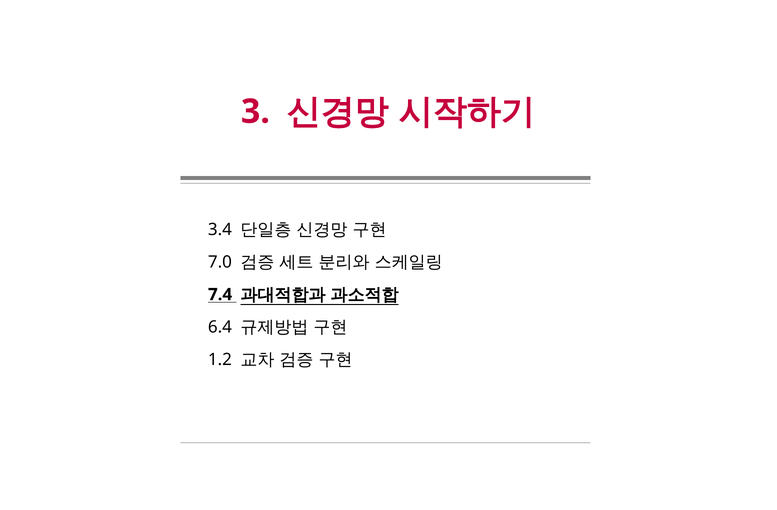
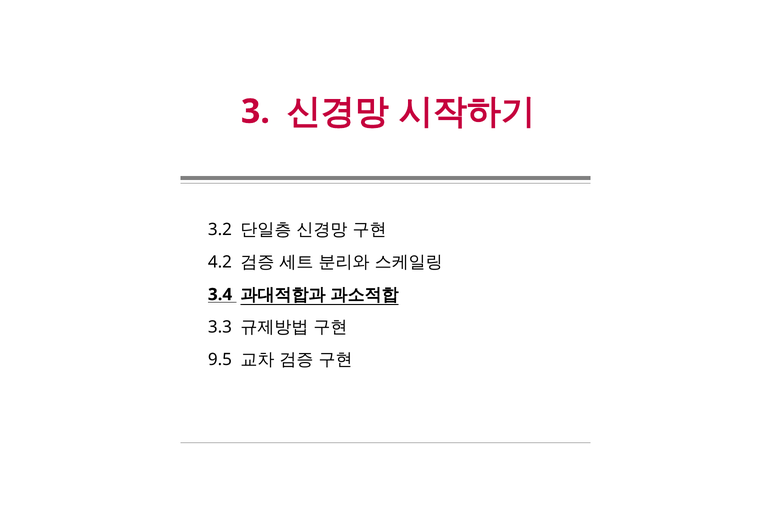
3.4: 3.4 -> 3.2 (220, 230)
7.0: 7.0 -> 4.2 (220, 262)
7.4: 7.4 -> 3.4 (220, 295)
6.4: 6.4 -> 3.3 (220, 327)
1.2: 1.2 -> 9.5 (220, 360)
